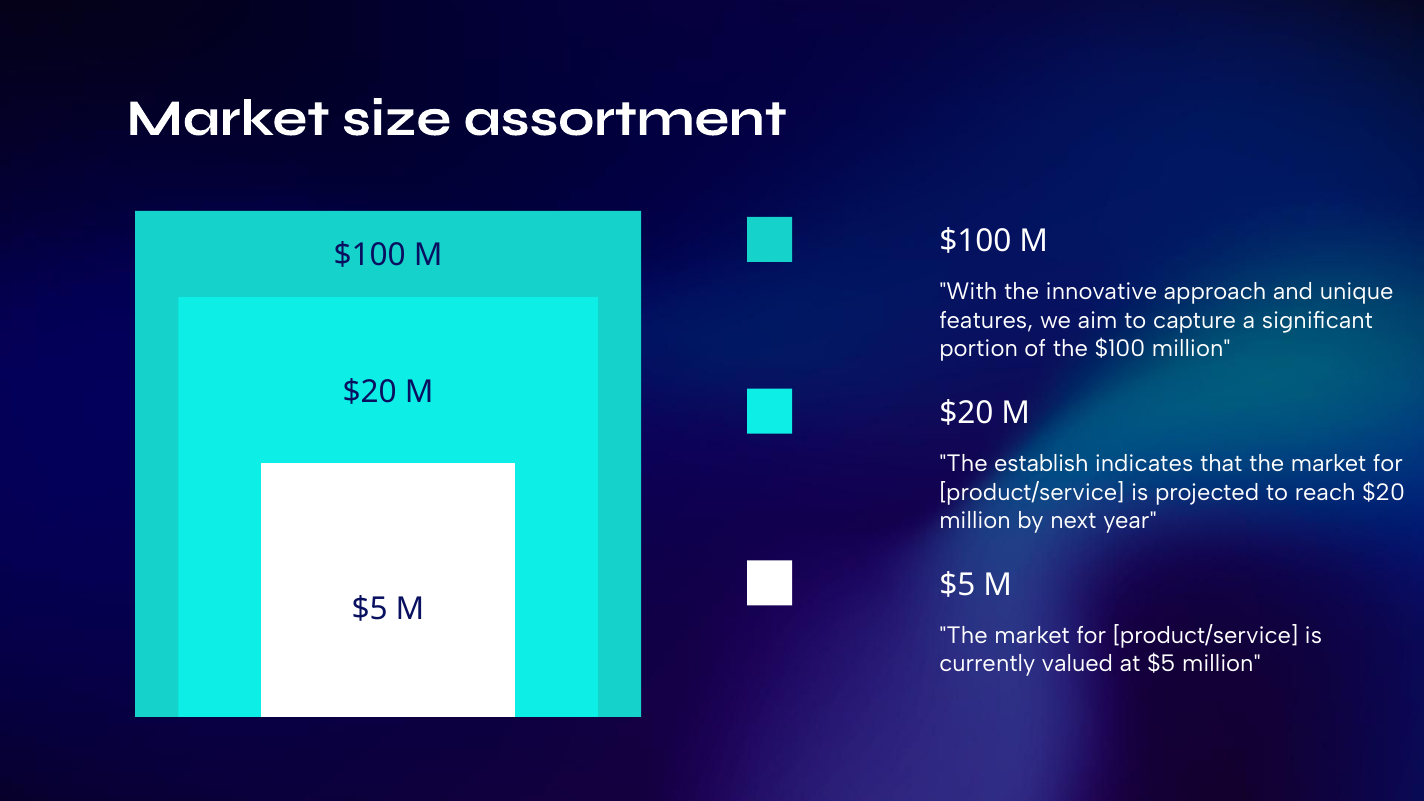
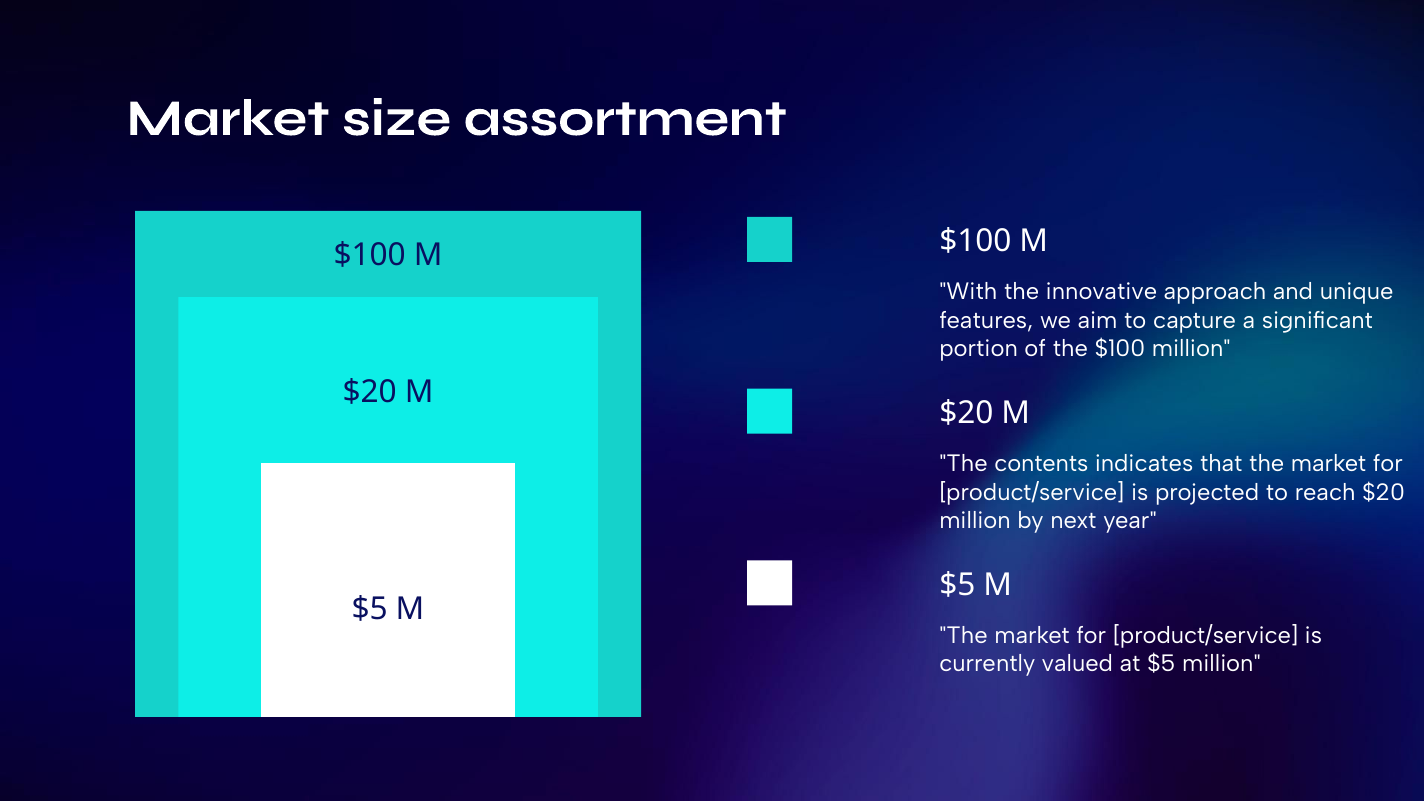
establish: establish -> contents (1041, 464)
